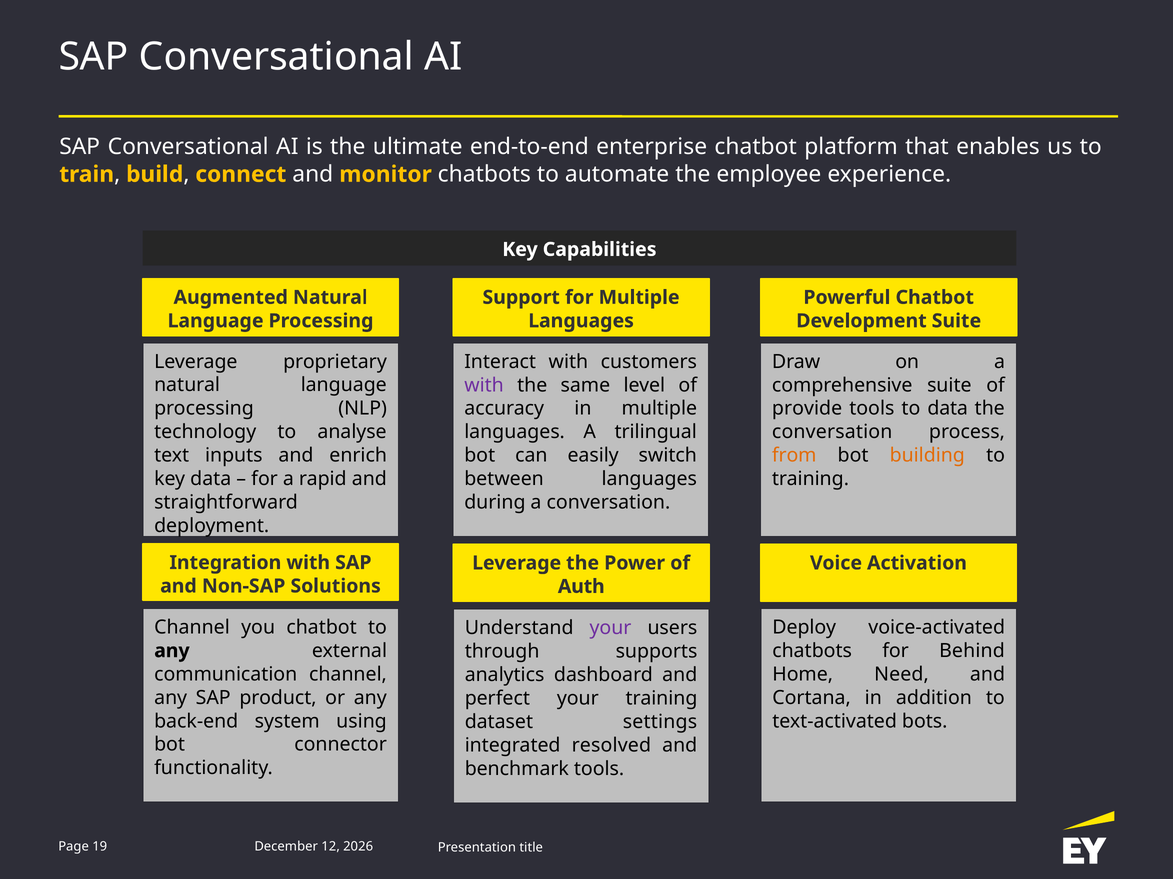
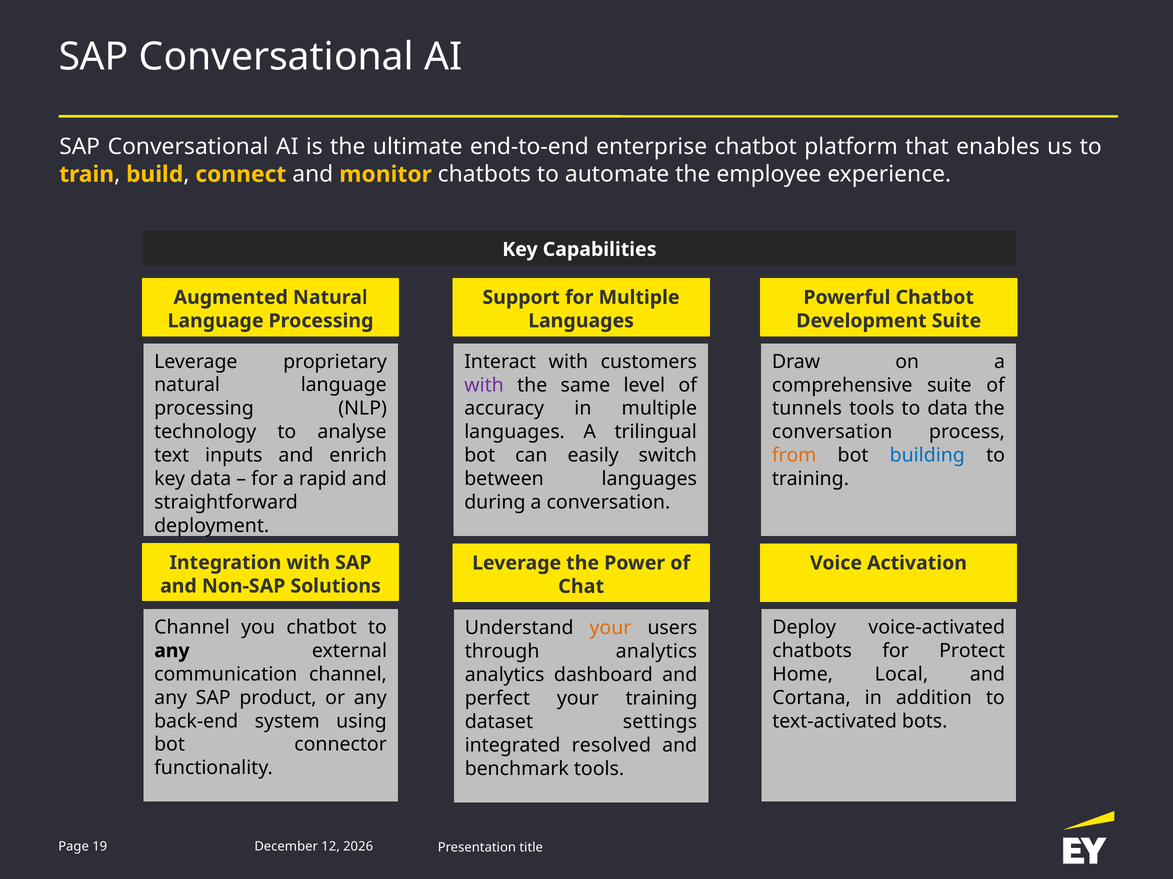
provide: provide -> tunnels (807, 409)
building colour: orange -> blue (927, 456)
Auth: Auth -> Chat (581, 587)
your colour: purple -> orange (610, 628)
Behind: Behind -> Protect (972, 651)
through supports: supports -> analytics (656, 652)
Need: Need -> Local (901, 675)
